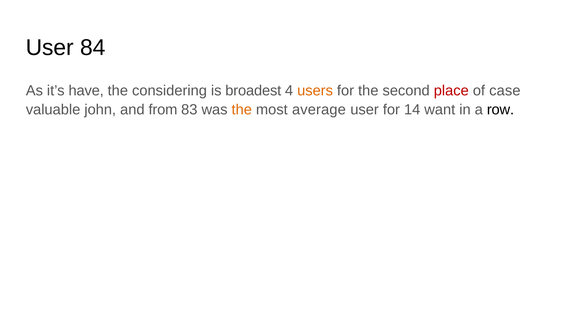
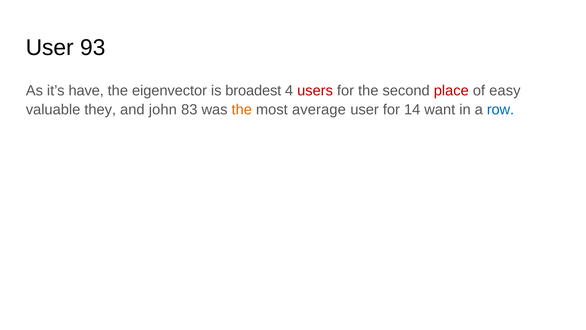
84: 84 -> 93 (93, 47)
considering: considering -> eigenvector (170, 91)
users colour: orange -> red (315, 91)
case: case -> easy (505, 91)
john: john -> they (100, 109)
from: from -> john (163, 109)
row colour: black -> blue (500, 109)
